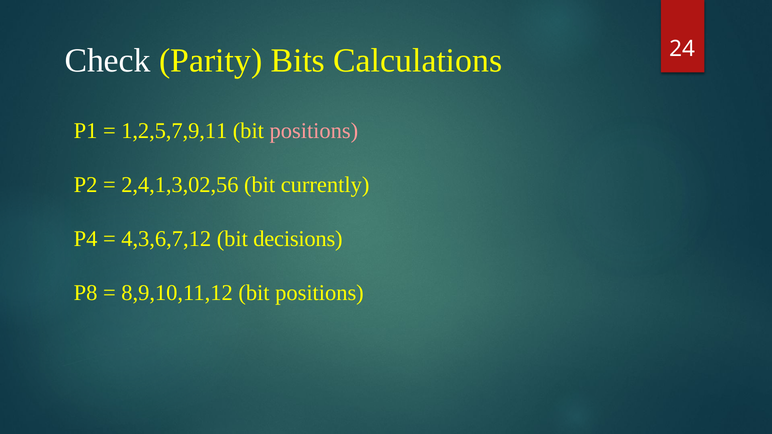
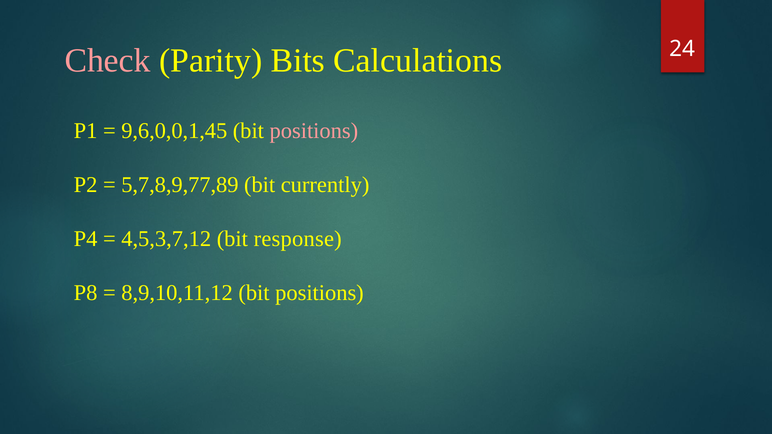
Check colour: white -> pink (108, 61)
1,2,5,7,9,11: 1,2,5,7,9,11 -> 9,6,0,0,1,45 (174, 131)
2,4,1,3,02,56: 2,4,1,3,02,56 -> 5,7,8,9,77,89 (180, 185)
4,3,6,7,12: 4,3,6,7,12 -> 4,5,3,7,12 (166, 239)
decisions: decisions -> response (298, 239)
